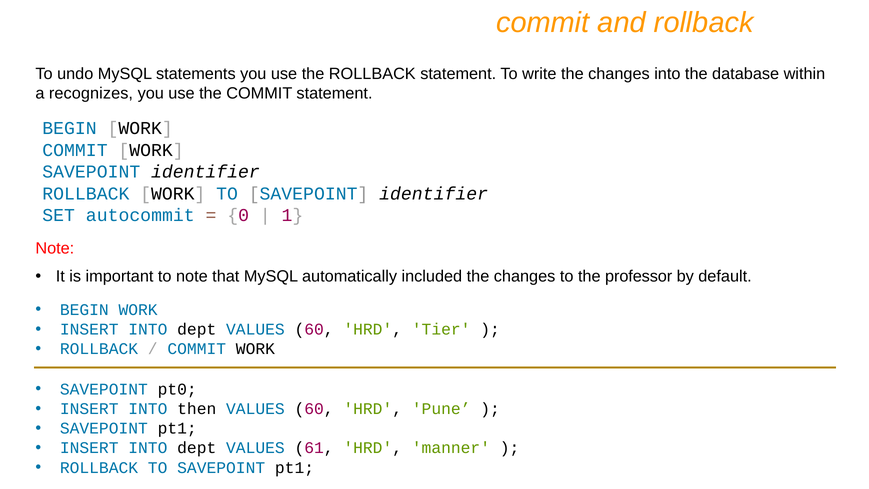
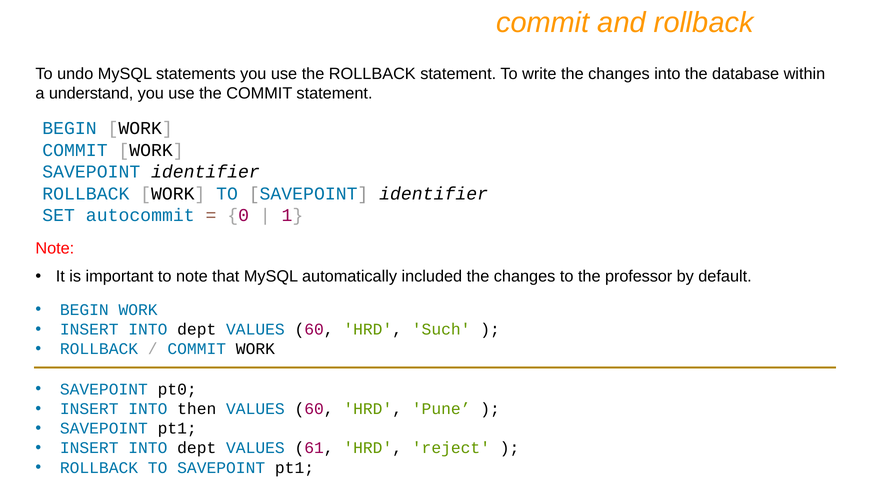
recognizes: recognizes -> understand (91, 93)
Tier: Tier -> Such (441, 329)
manner: manner -> reject (451, 448)
